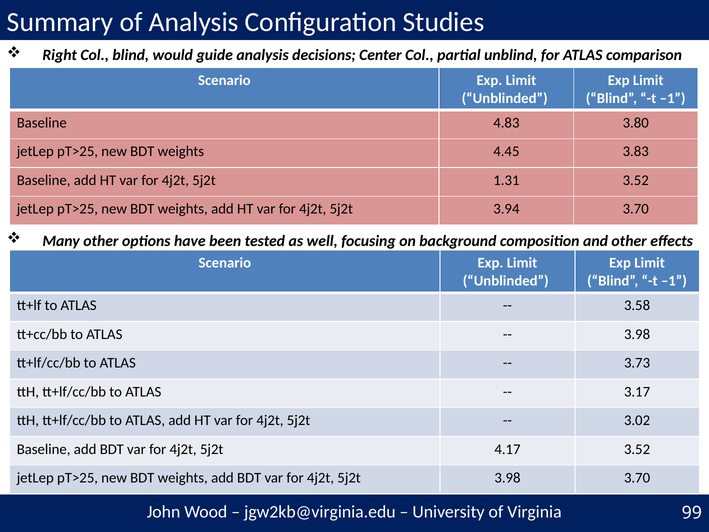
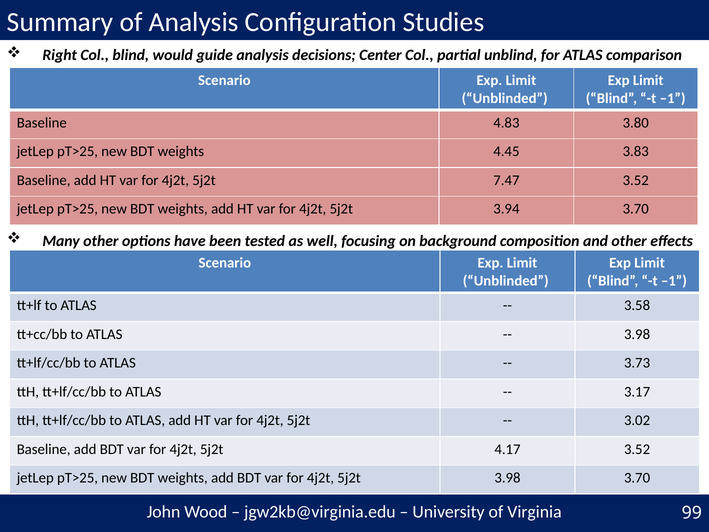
1.31: 1.31 -> 7.47 (506, 180)
